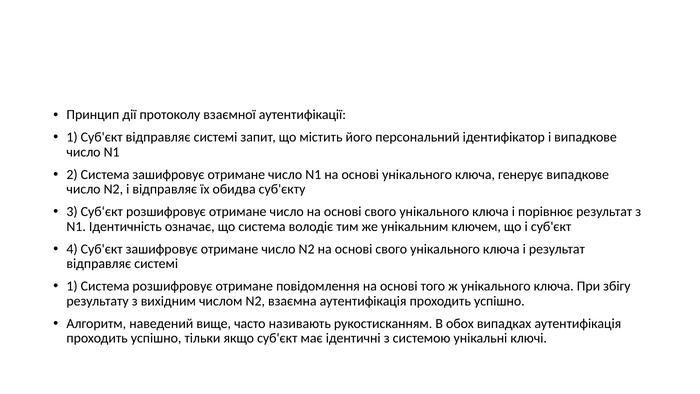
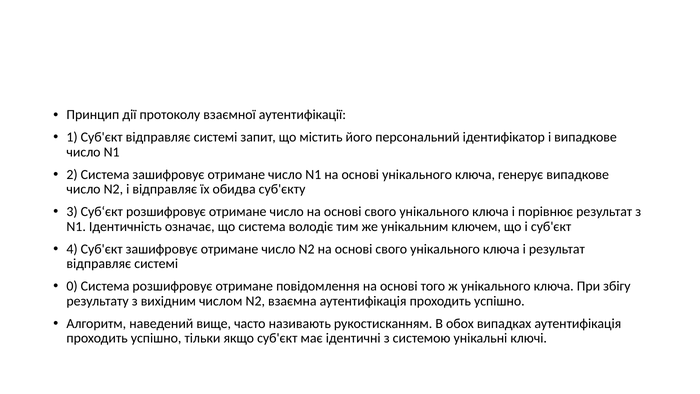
1: 1 -> 0 (72, 286)
